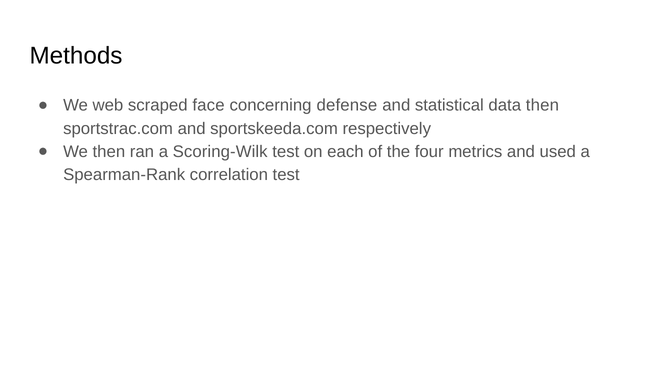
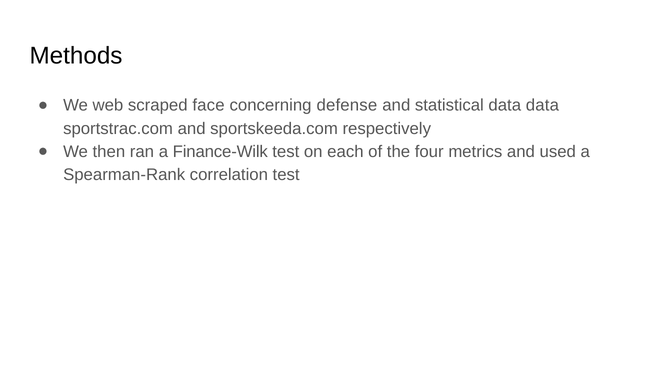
data then: then -> data (542, 106)
Scoring-Wilk: Scoring-Wilk -> Finance-Wilk (220, 152)
